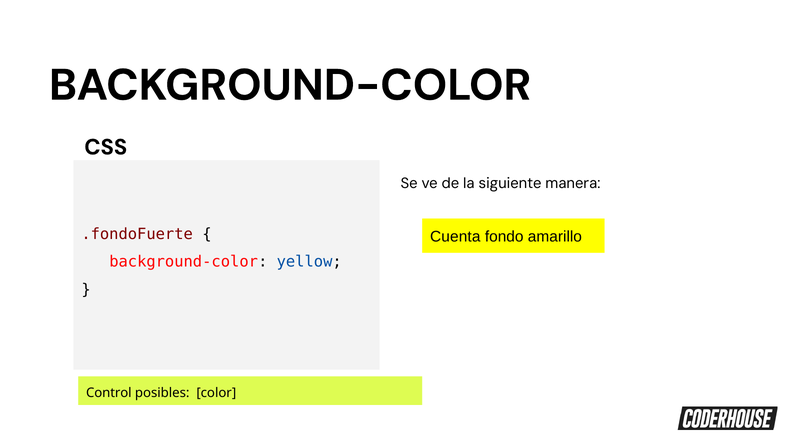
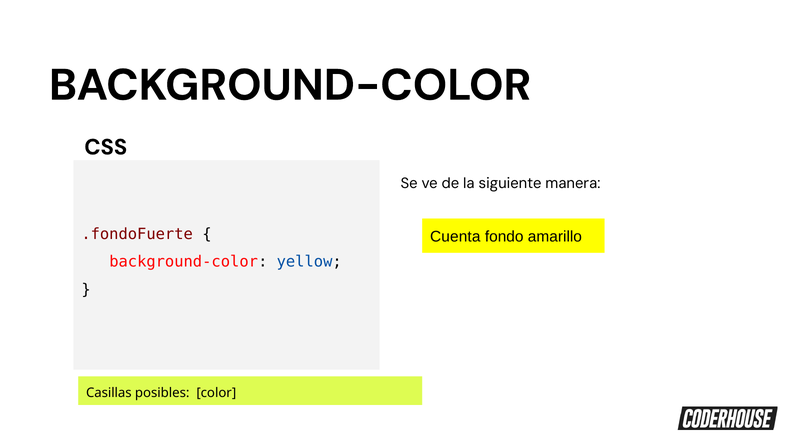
Control: Control -> Casillas (109, 393)
